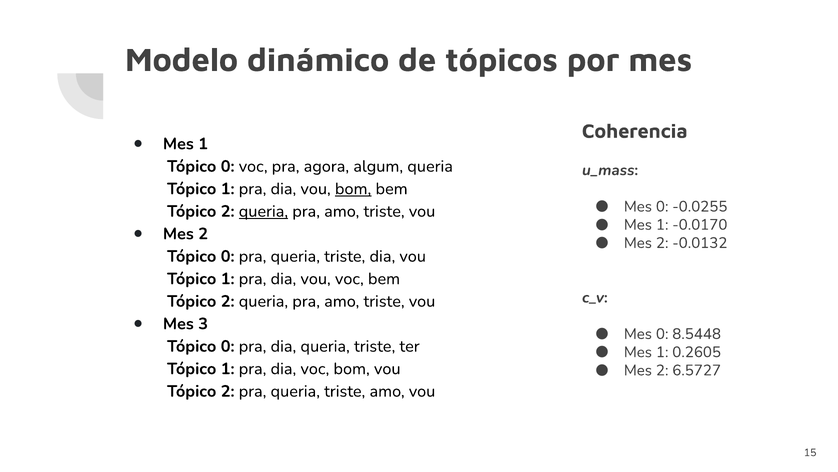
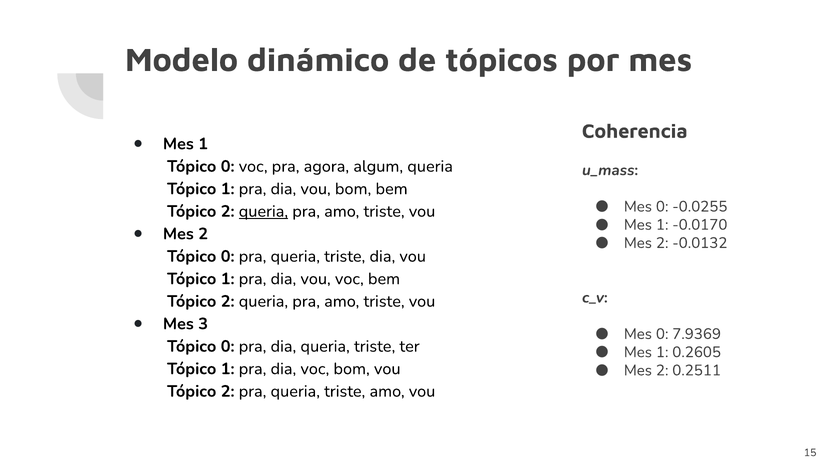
bom underline: present -> none (353, 189)
8.5448: 8.5448 -> 7.9369 (697, 334)
6.5727: 6.5727 -> 0.2511 (697, 370)
